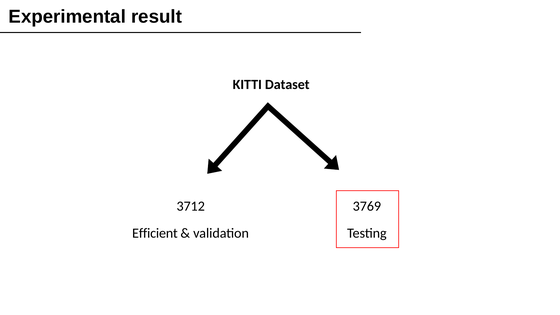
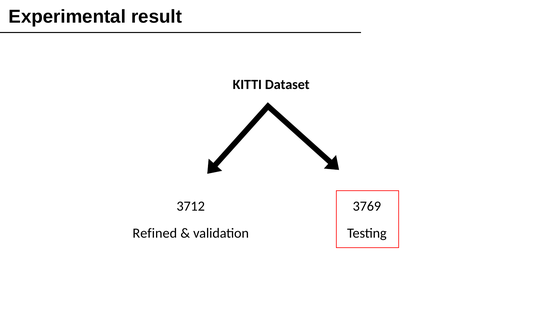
Efficient: Efficient -> Refined (155, 233)
